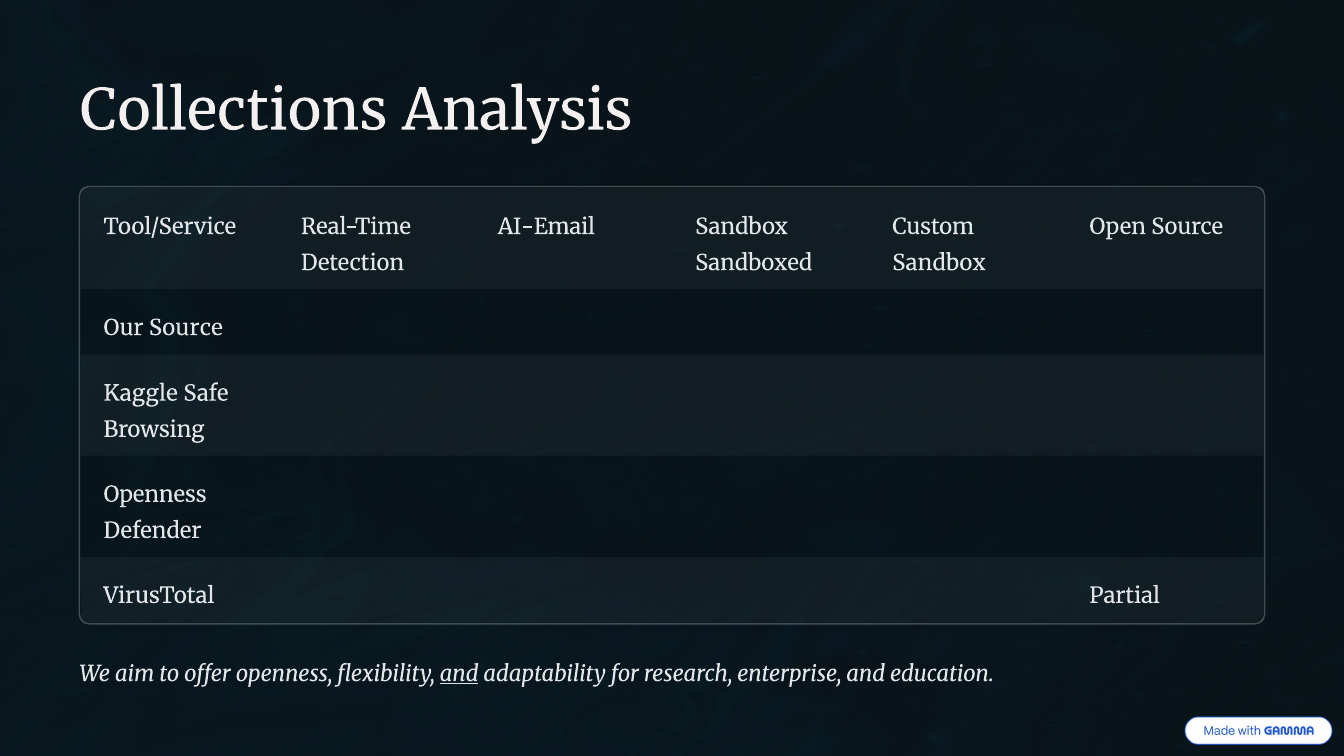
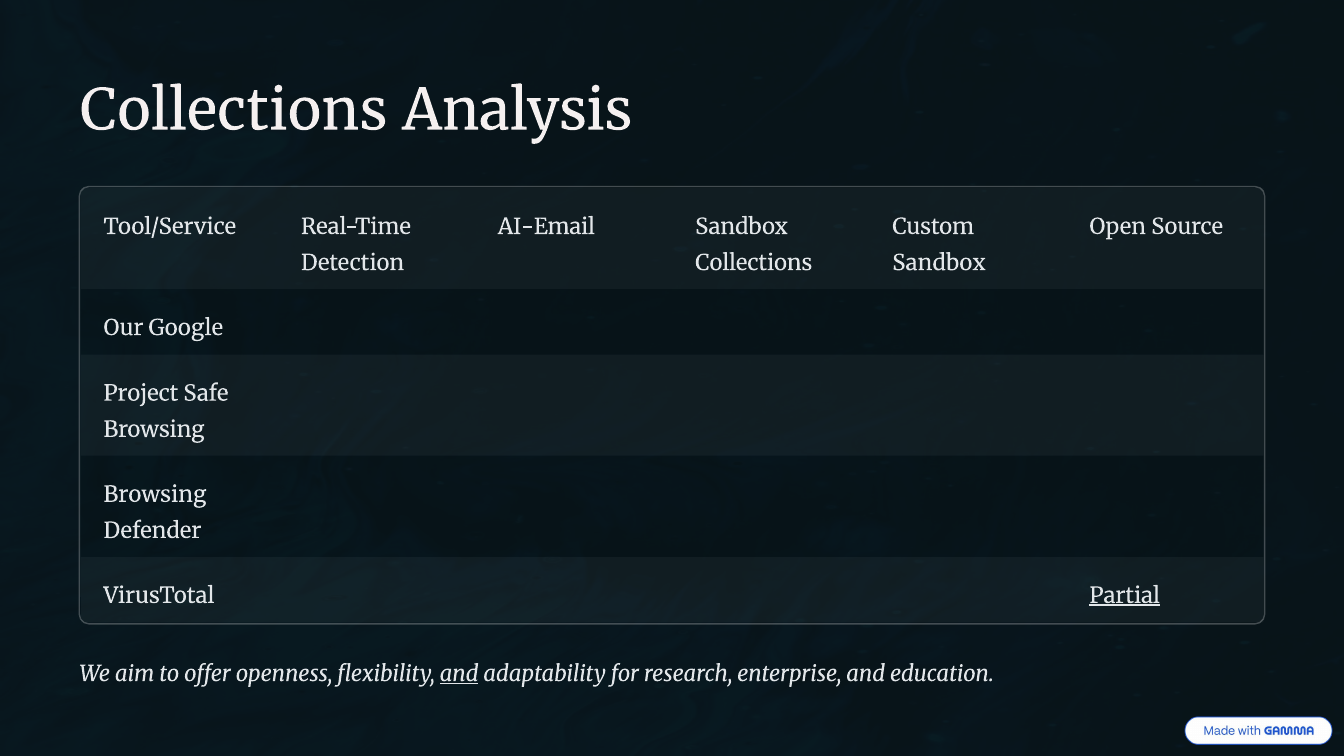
Sandboxed: Sandboxed -> Collections (754, 263)
Our Source: Source -> Google (186, 328)
Kaggle: Kaggle -> Project (141, 393)
Openness: Openness -> Browsing (155, 495)
Partial underline: none -> present (1125, 596)
